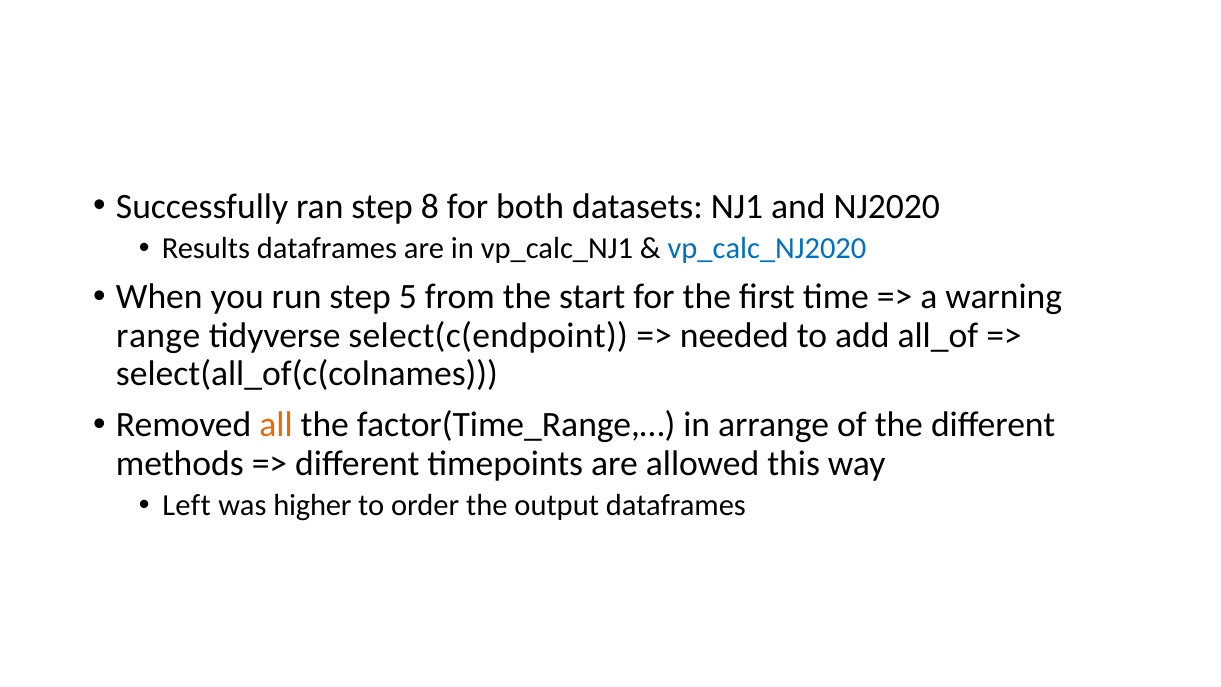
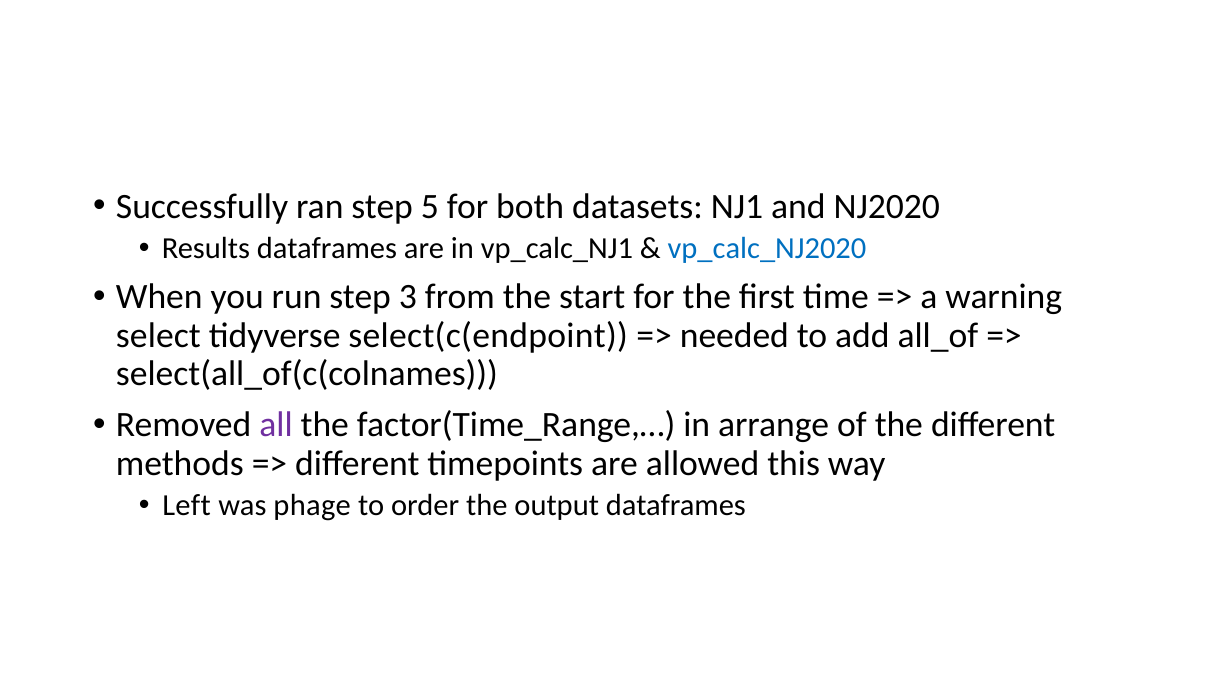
8: 8 -> 5 (430, 206)
5: 5 -> 3 (408, 297)
range: range -> select (158, 335)
all colour: orange -> purple (276, 425)
higher: higher -> phage (312, 506)
